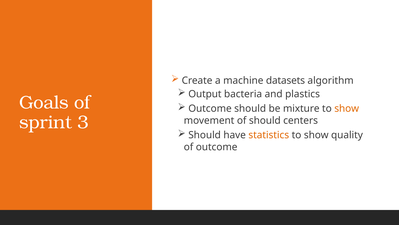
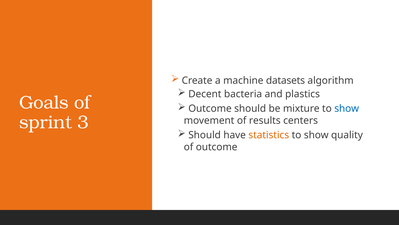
Output: Output -> Decent (205, 94)
show colour: orange -> blue (347, 108)
of should: should -> results (265, 120)
